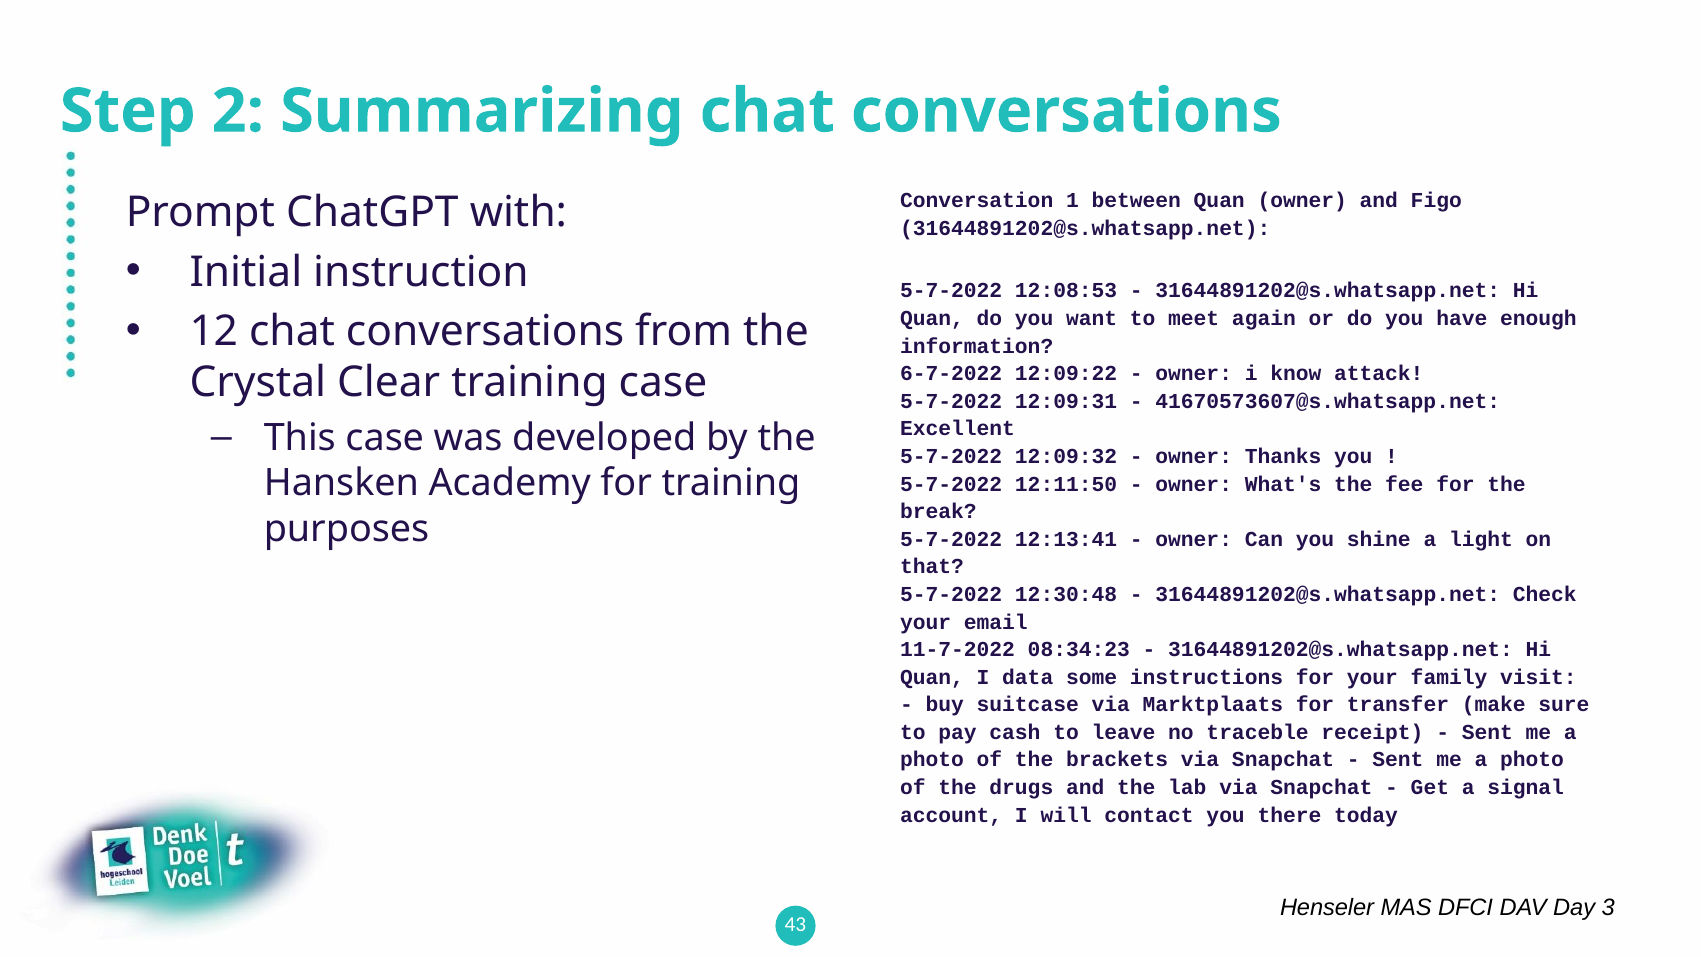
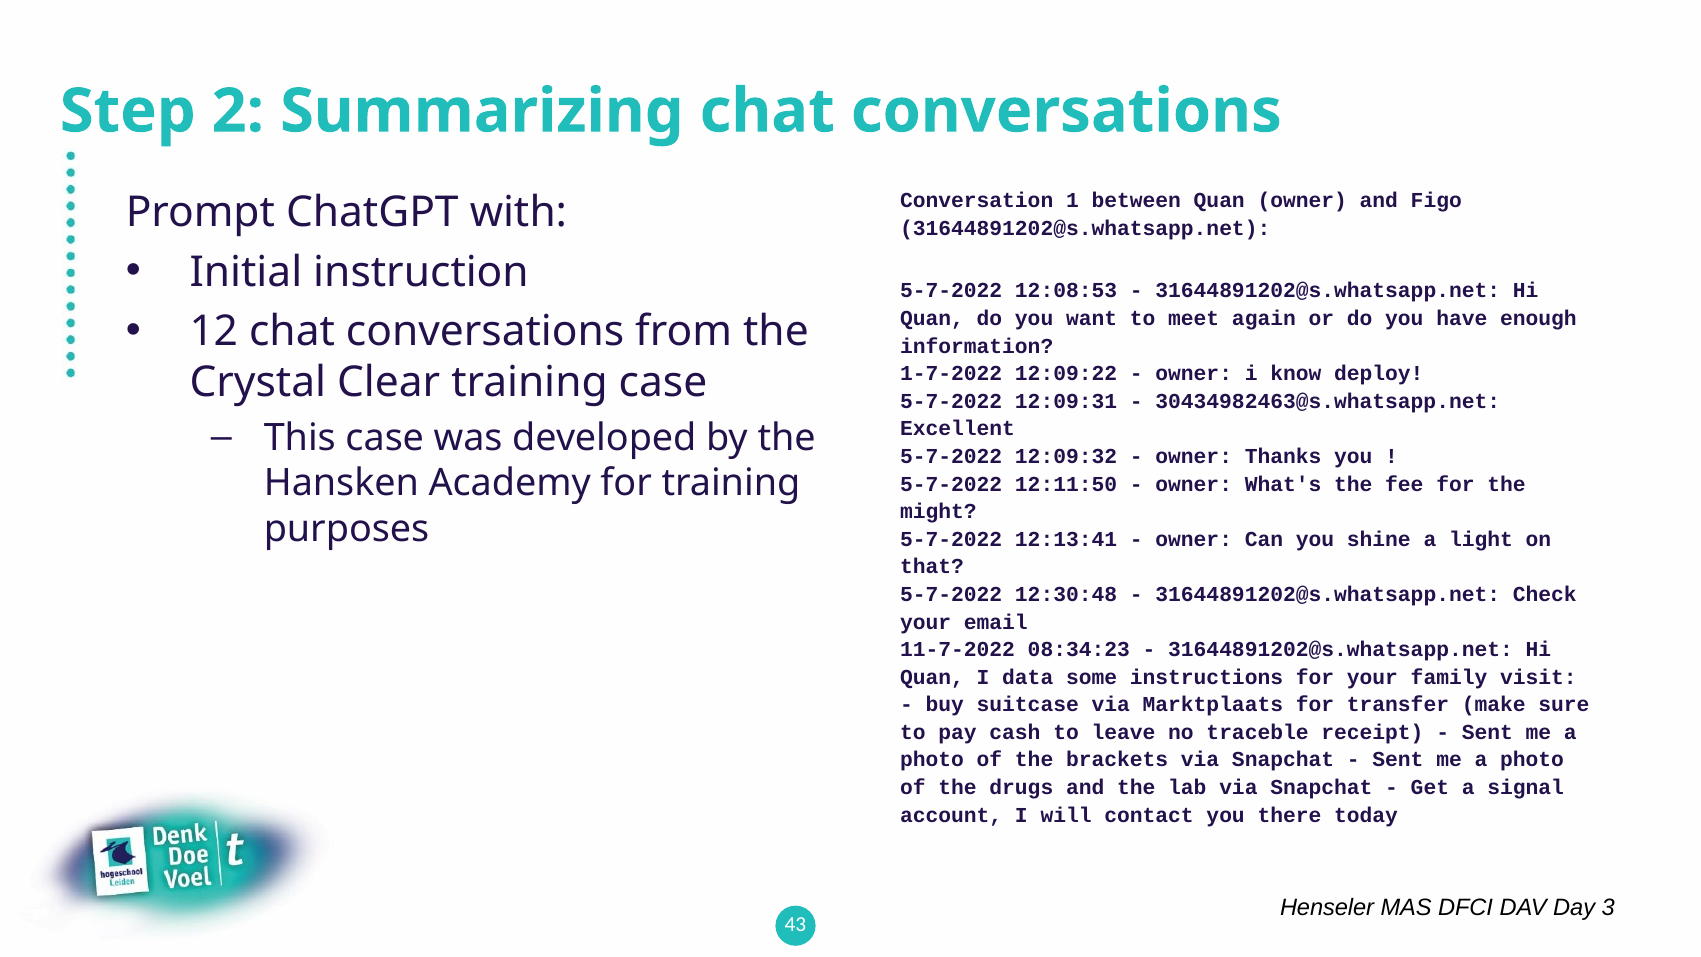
6-7-2022: 6-7-2022 -> 1-7-2022 (951, 374)
attack: attack -> deploy (1379, 374)
41670573607@s.whatsapp.net: 41670573607@s.whatsapp.net -> 30434982463@s.whatsapp.net (1328, 401)
break: break -> might (938, 512)
